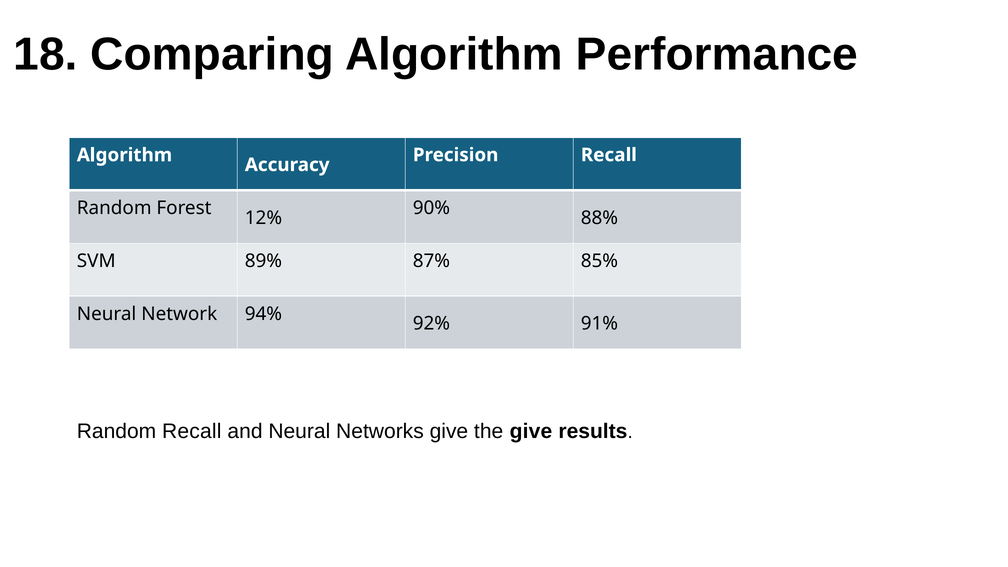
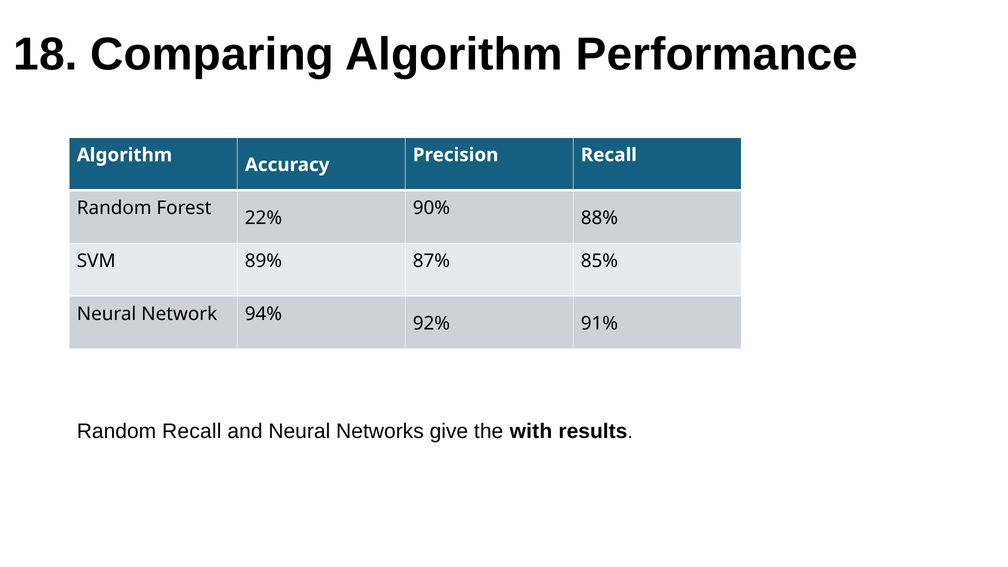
12%: 12% -> 22% (263, 218)
the give: give -> with (531, 431)
